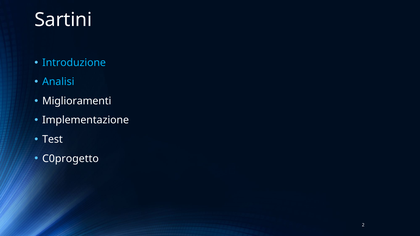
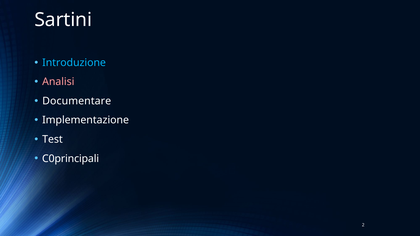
Analisi colour: light blue -> pink (58, 82)
Miglioramenti: Miglioramenti -> Documentare (77, 101)
C0progetto: C0progetto -> C0principali (71, 159)
